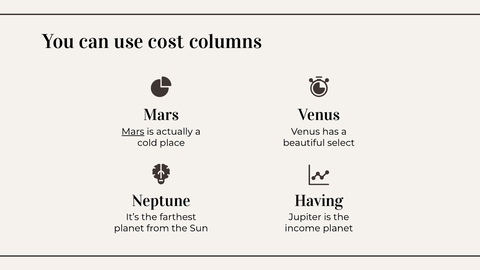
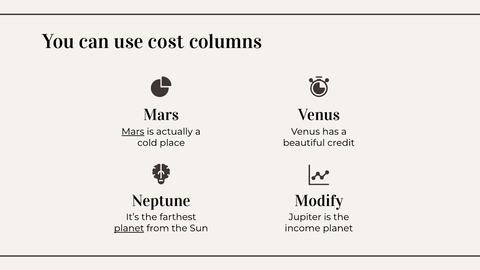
select: select -> credit (341, 143)
Having: Having -> Modify (319, 201)
planet underline: none -> present (129, 228)
